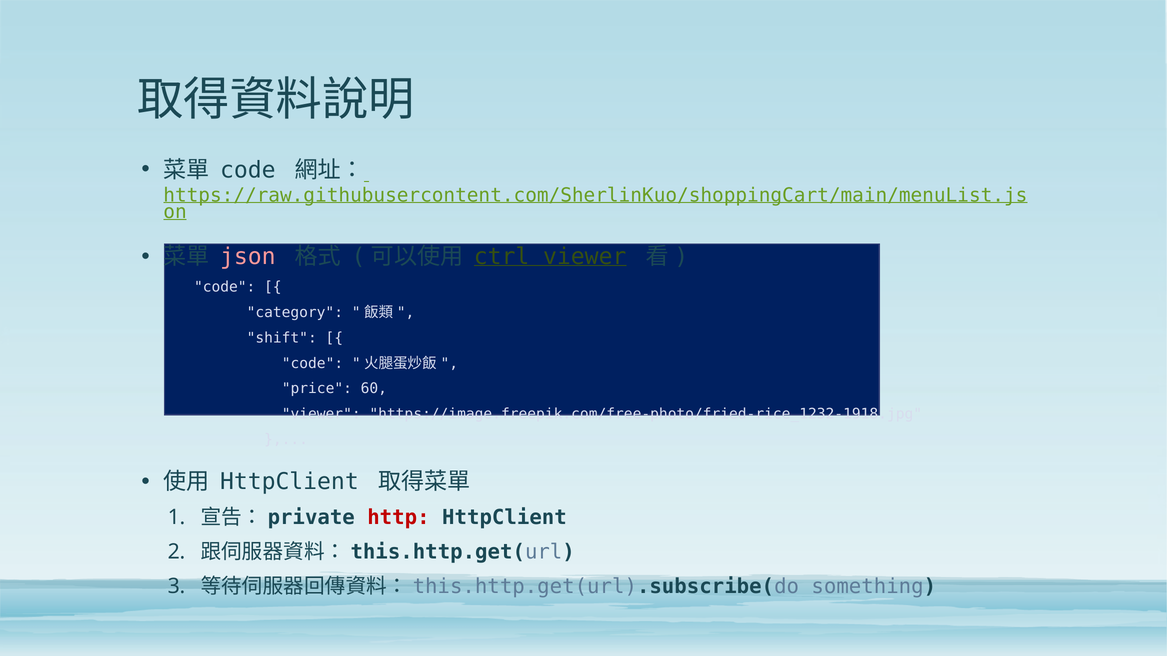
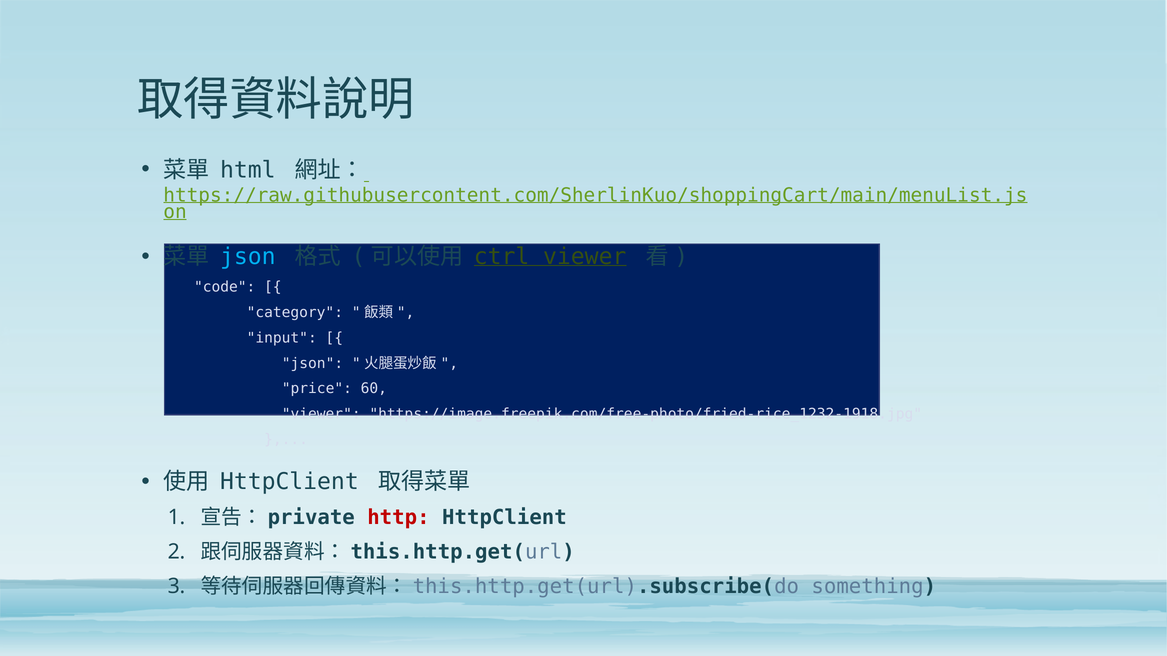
code: code -> html (248, 170)
json colour: pink -> light blue (248, 257)
shift: shift -> input (282, 338)
code: code -> json (312, 363)
